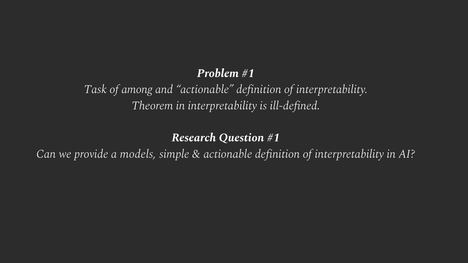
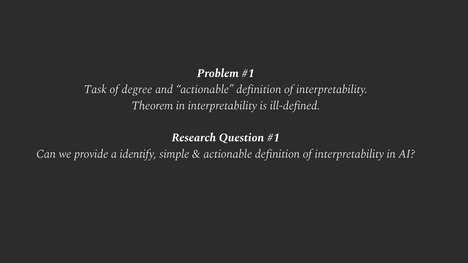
among: among -> degree (137, 89)
models: models -> identify (138, 154)
